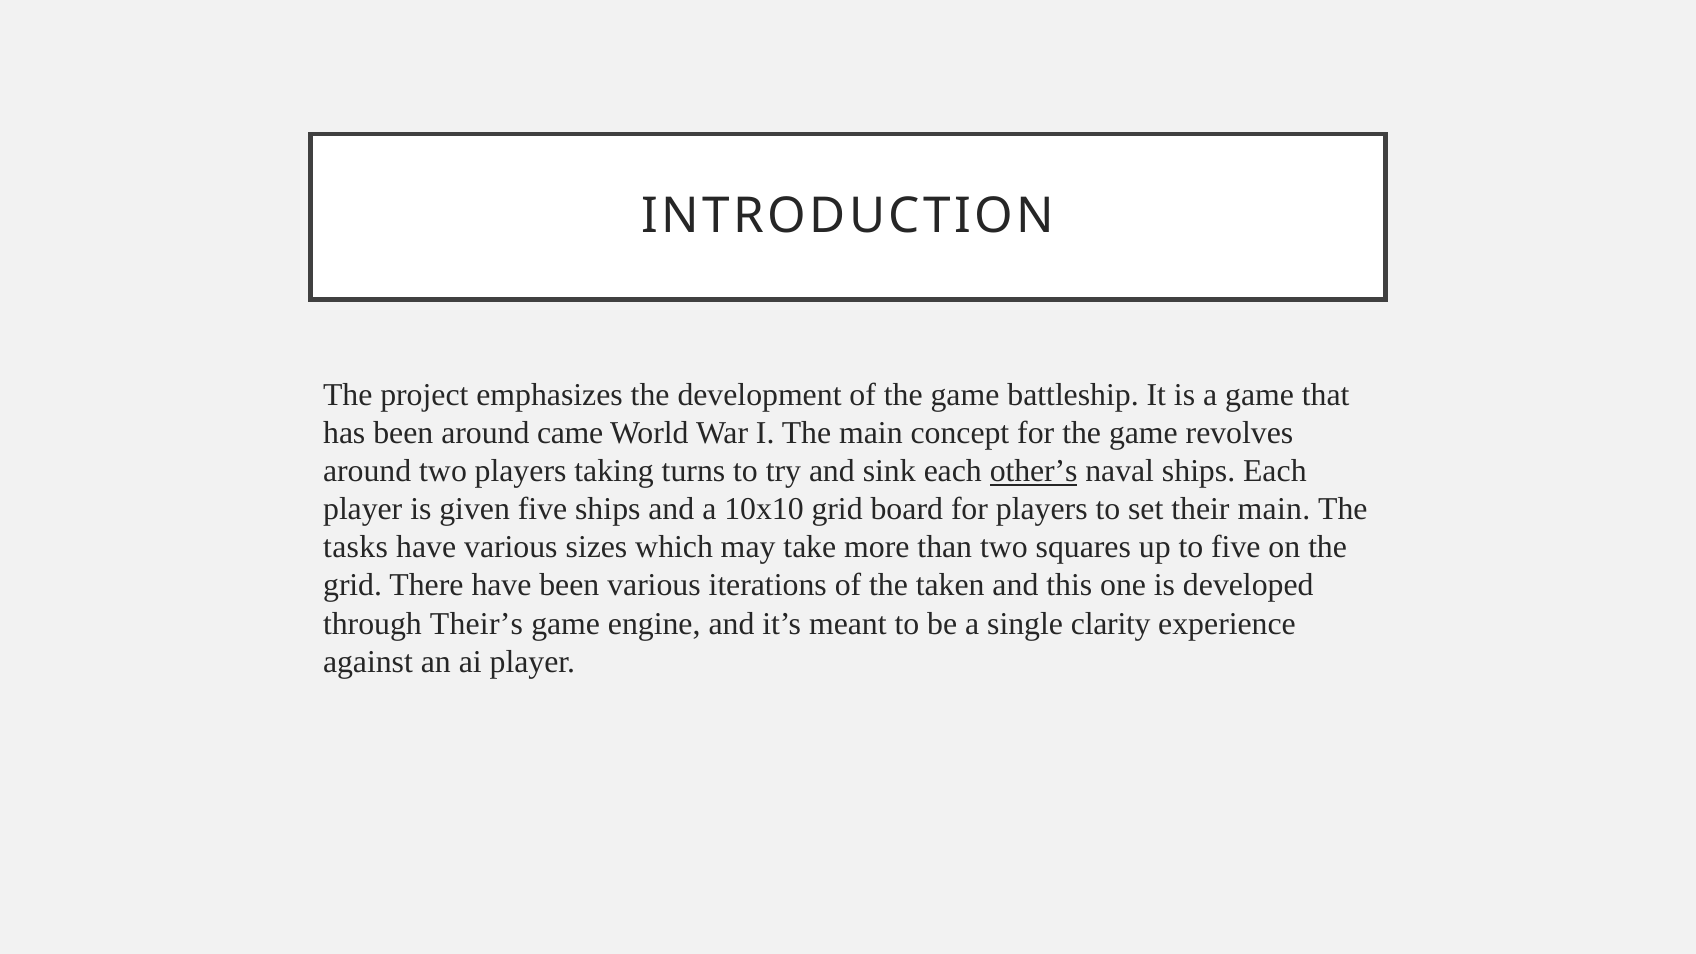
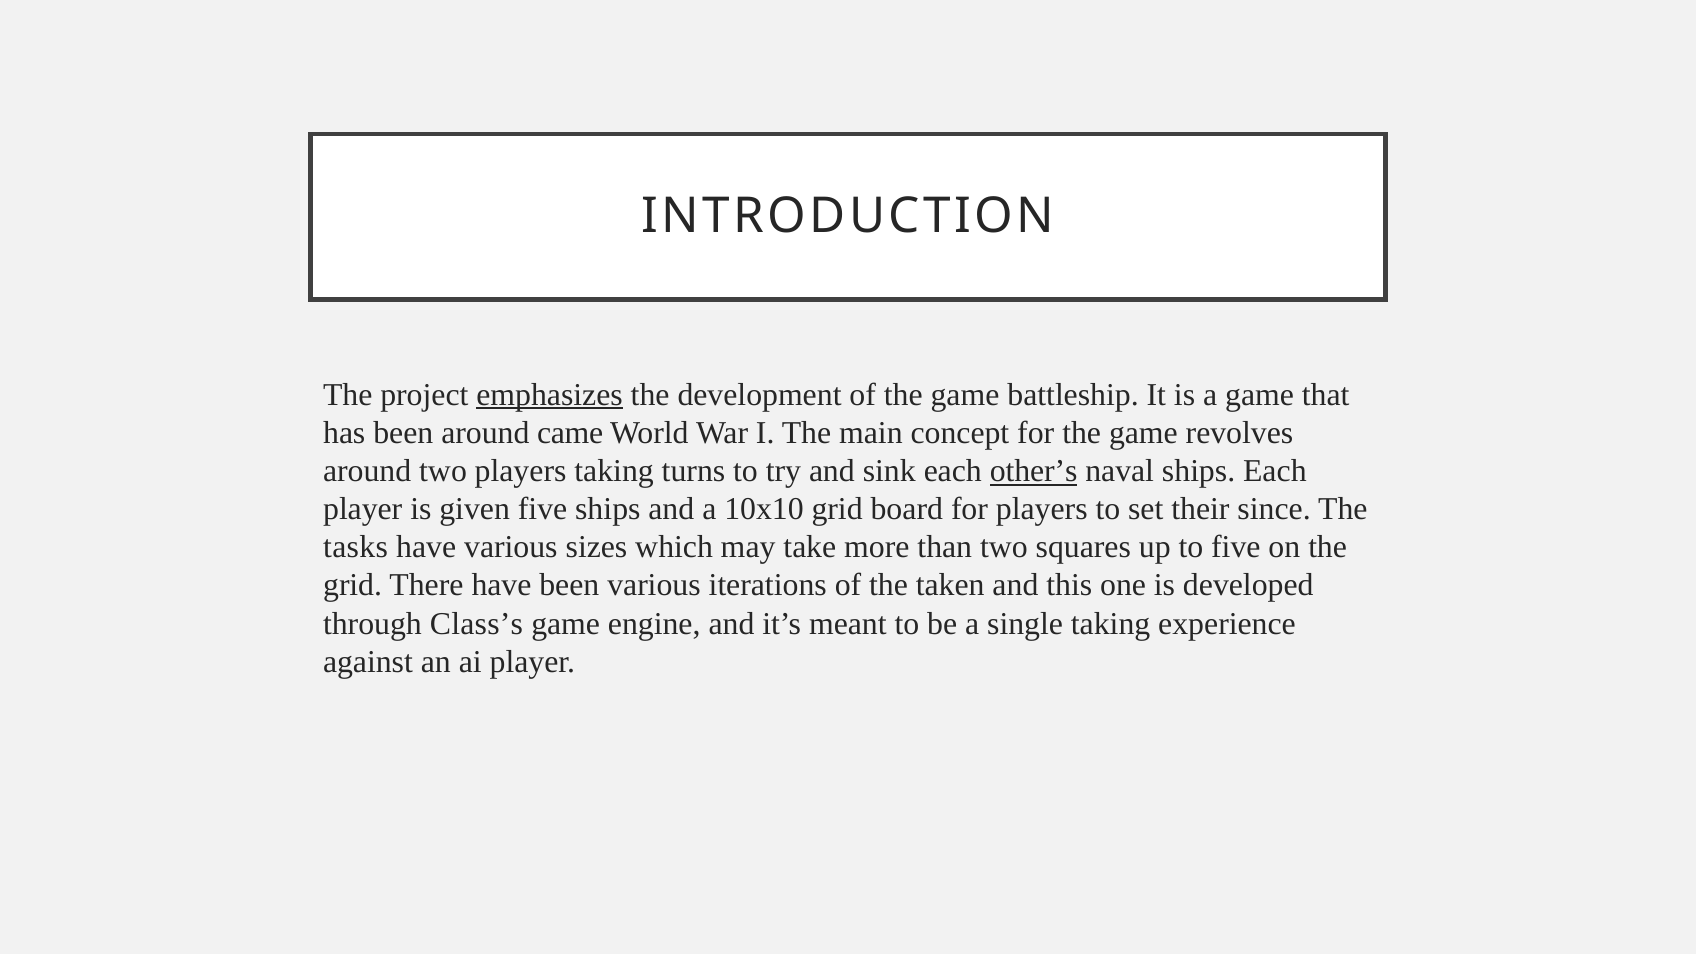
emphasizes underline: none -> present (550, 395)
their main: main -> since (1274, 509)
Their’s: Their’s -> Class’s (476, 624)
single clarity: clarity -> taking (1111, 624)
